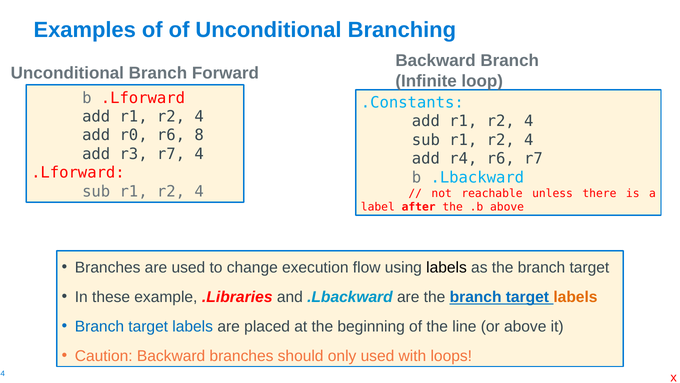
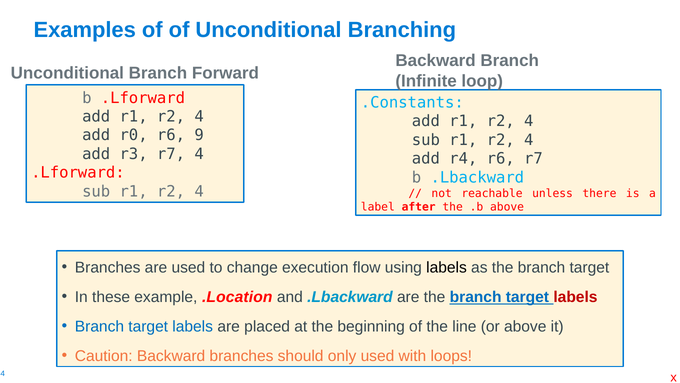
8: 8 -> 9 (199, 135)
.Libraries: .Libraries -> .Location (237, 297)
labels colour: orange -> red (575, 297)
